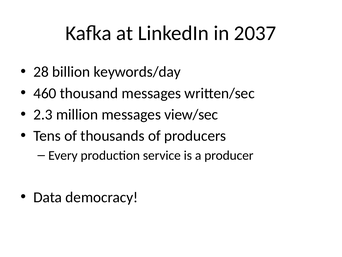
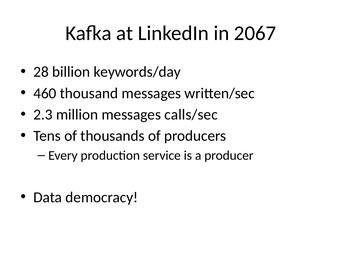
2037: 2037 -> 2067 (255, 33)
view/sec: view/sec -> calls/sec (191, 114)
